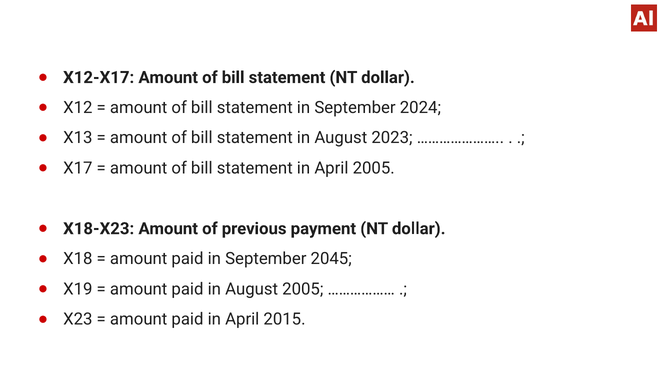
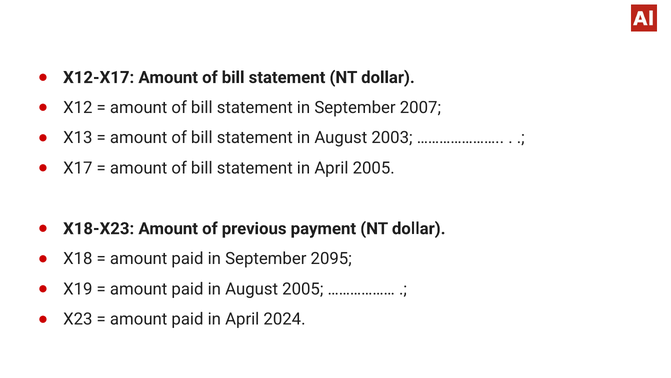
2024: 2024 -> 2007 (420, 108)
2023: 2023 -> 2003 (392, 138)
2045: 2045 -> 2095 (331, 259)
2015: 2015 -> 2024 (285, 319)
